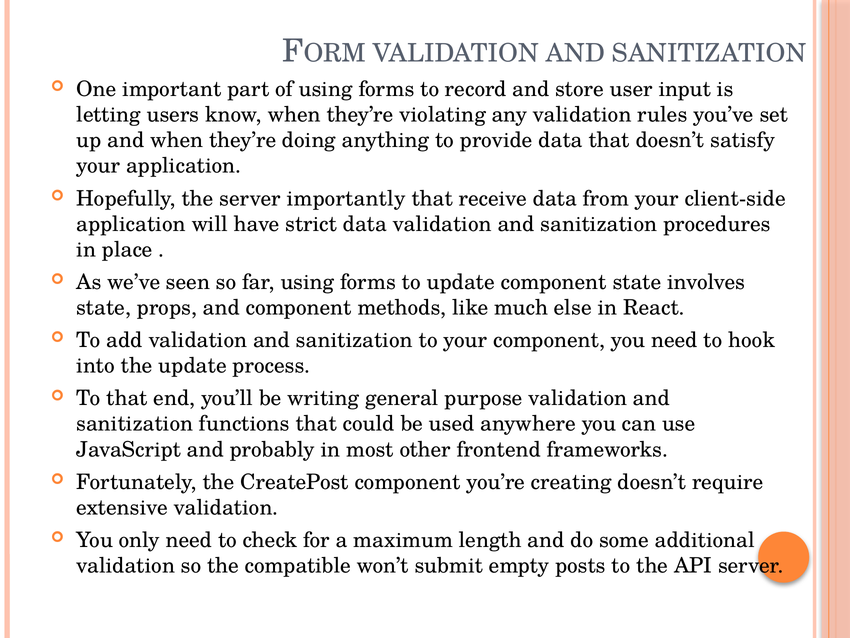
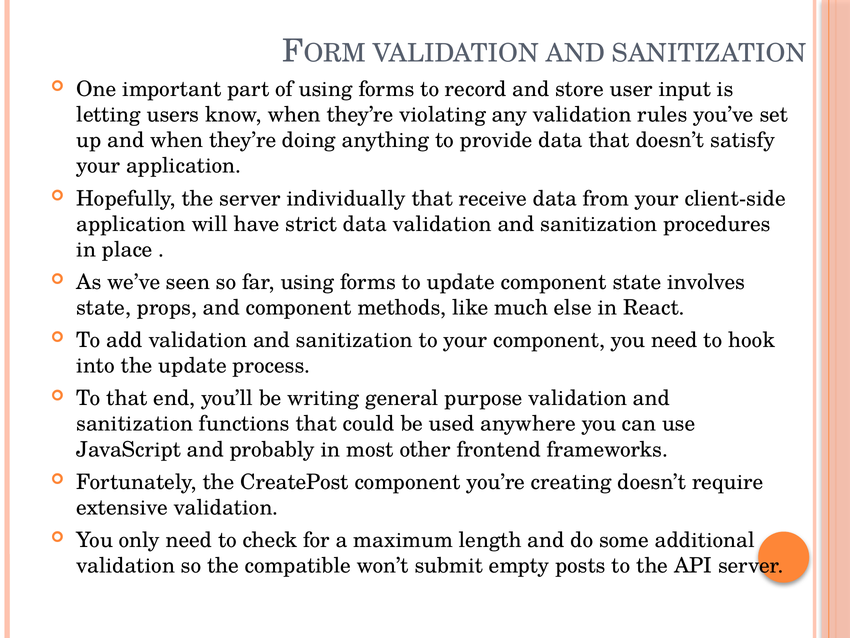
importantly: importantly -> individually (346, 198)
